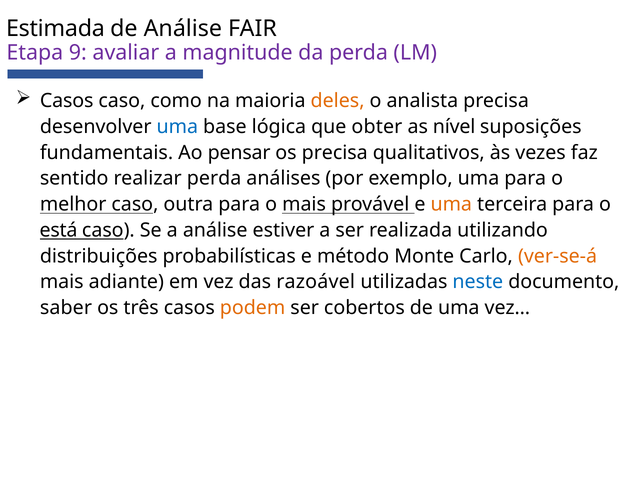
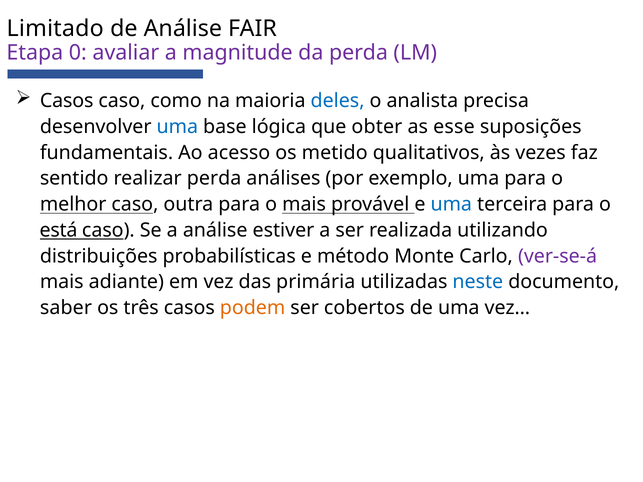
Estimada: Estimada -> Limitado (55, 28)
9: 9 -> 0 (78, 53)
deles colour: orange -> blue (338, 101)
nível: nível -> esse (454, 127)
pensar: pensar -> acesso (239, 153)
os precisa: precisa -> metido (335, 153)
uma colour: orange -> blue (451, 204)
ver-se-á colour: orange -> purple (558, 256)
razoável: razoável -> primária (316, 282)
